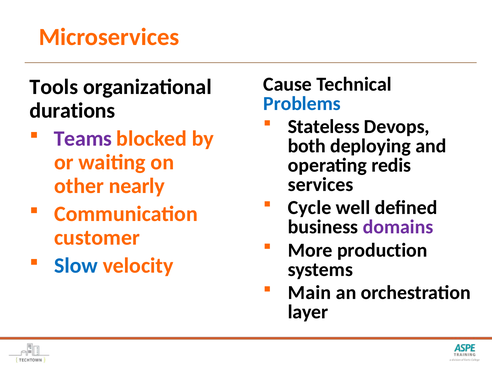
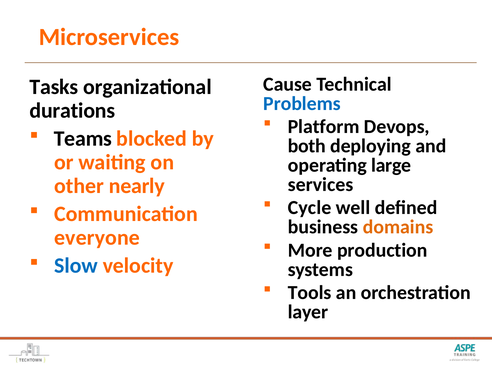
Tools: Tools -> Tasks (54, 87)
Stateless: Stateless -> Platform (324, 127)
Teams colour: purple -> black (83, 139)
redis: redis -> large (391, 165)
domains colour: purple -> orange (398, 227)
customer: customer -> everyone (97, 238)
Main: Main -> Tools (310, 293)
